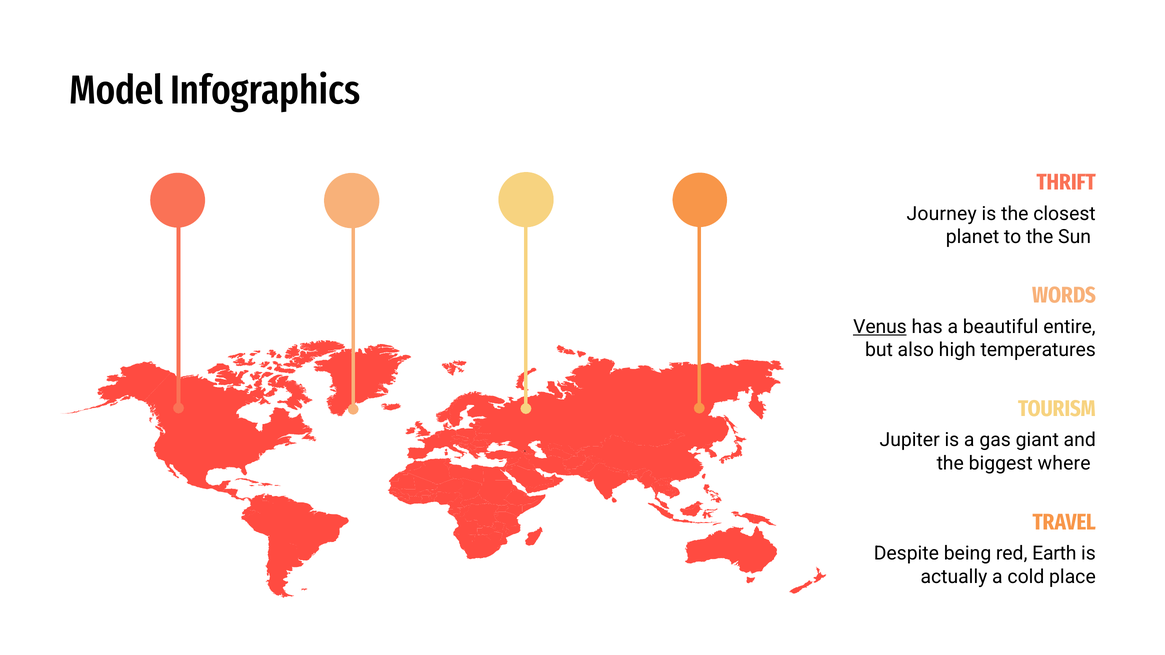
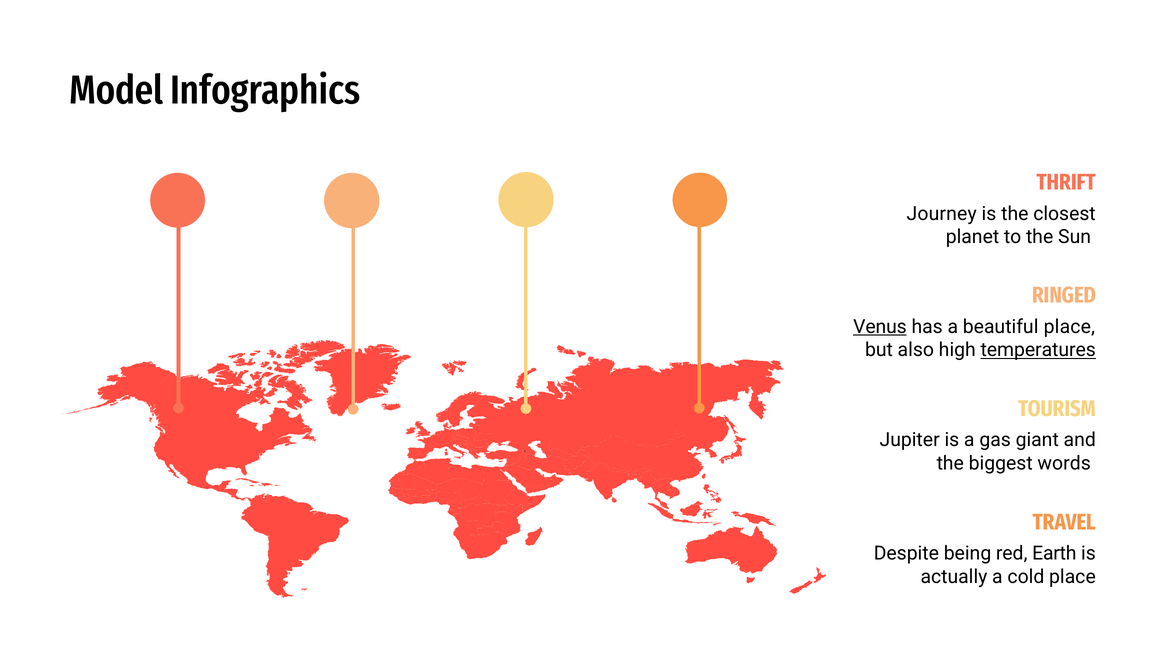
WORDS: WORDS -> RINGED (1064, 295)
beautiful entire: entire -> place (1069, 327)
temperatures underline: none -> present (1038, 350)
where: where -> words (1064, 463)
